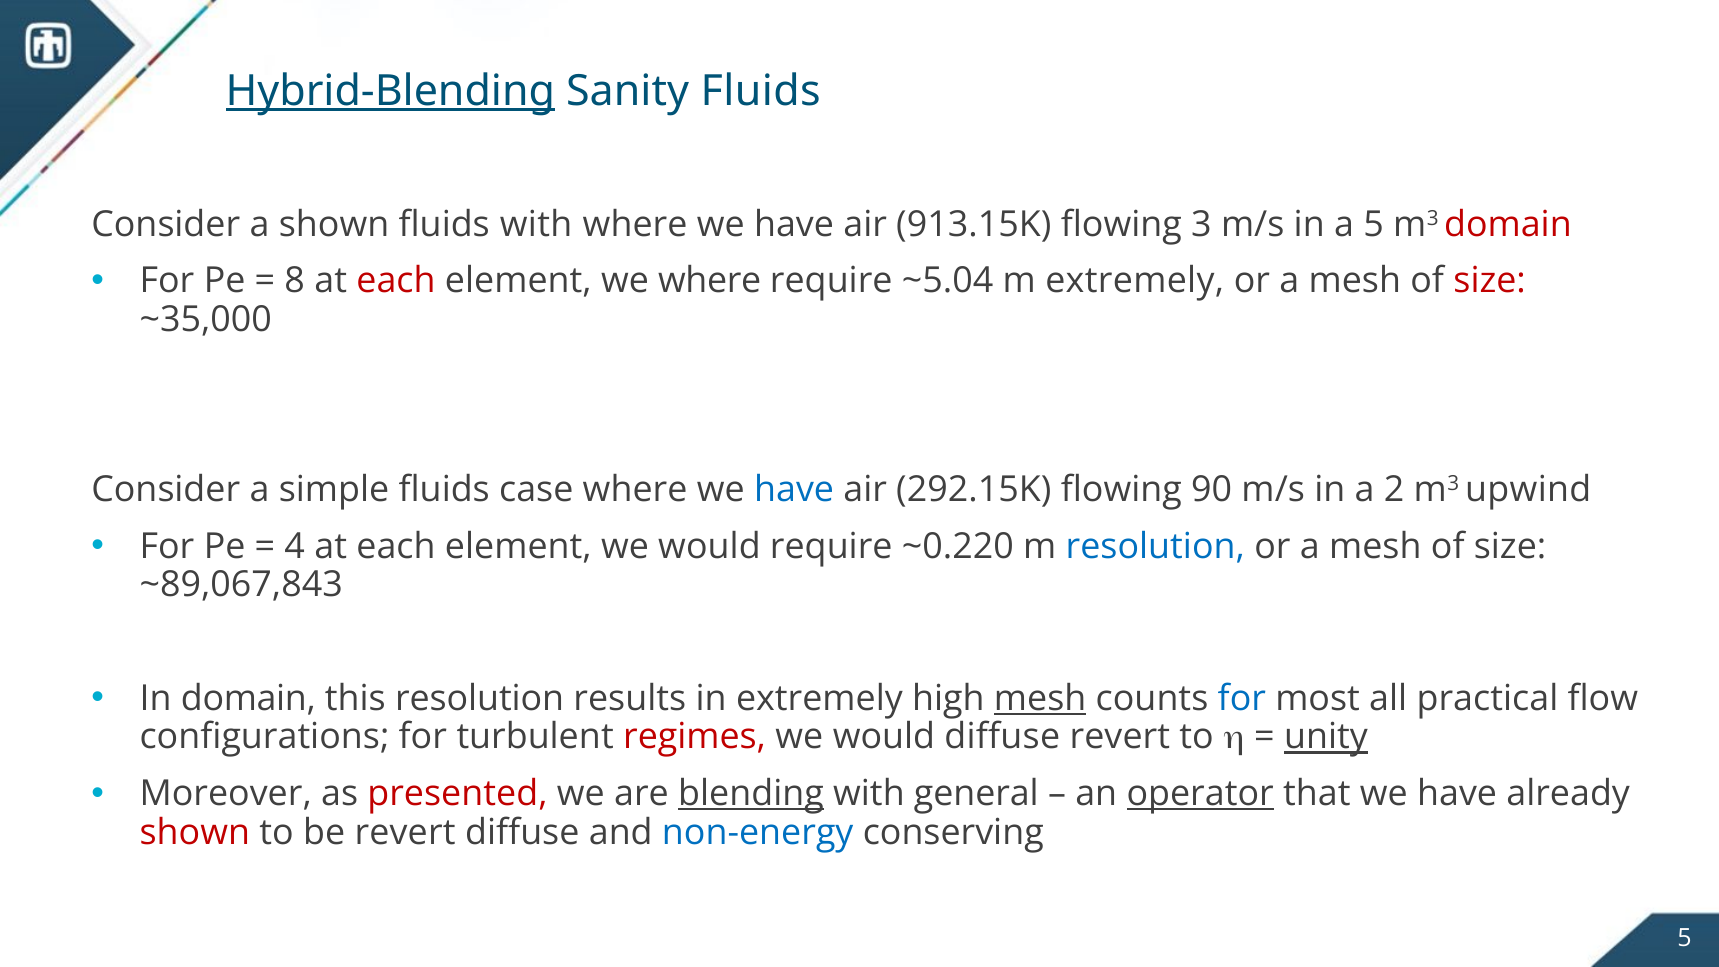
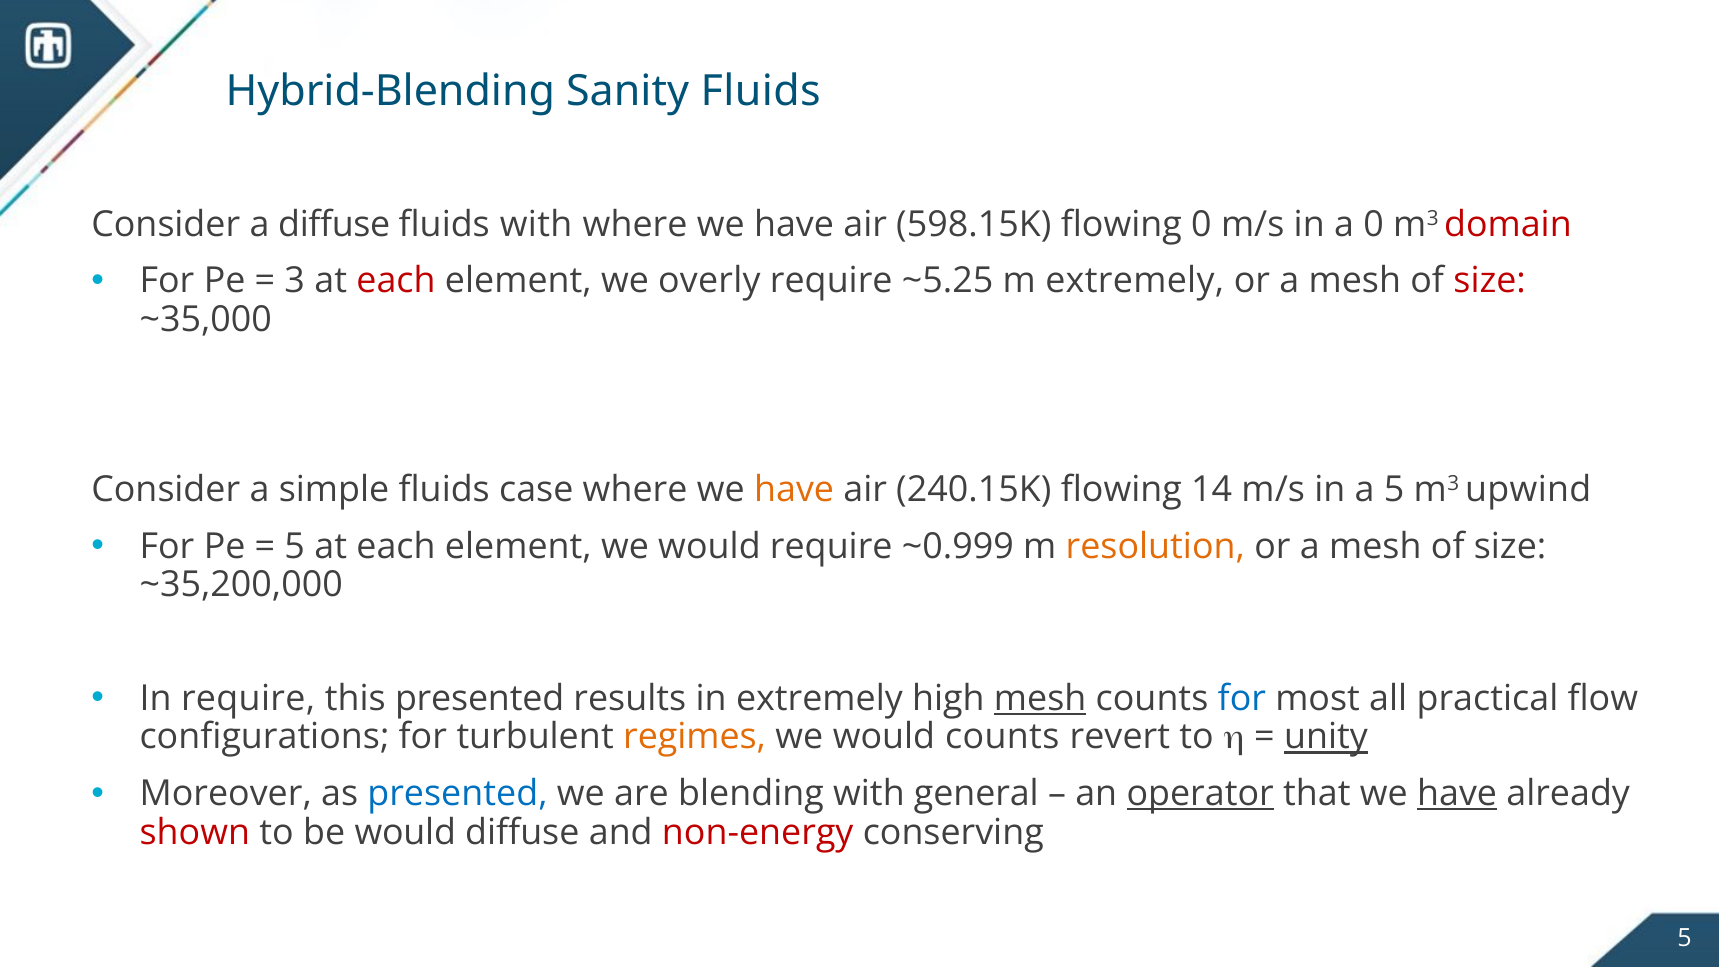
Hybrid-Blending underline: present -> none (390, 91)
a shown: shown -> diffuse (334, 224)
913.15K: 913.15K -> 598.15K (974, 224)
flowing 3: 3 -> 0 (1201, 224)
a 5: 5 -> 0 (1374, 224)
8: 8 -> 3 (295, 281)
we where: where -> overly (709, 281)
~5.04: ~5.04 -> ~5.25 (948, 281)
have colour: blue -> orange (794, 490)
292.15K: 292.15K -> 240.15K (974, 490)
90: 90 -> 14 (1212, 490)
a 2: 2 -> 5 (1394, 490)
4: 4 -> 5 (295, 546)
~0.220: ~0.220 -> ~0.999 (958, 546)
resolution colour: blue -> orange (1155, 546)
~89,067,843: ~89,067,843 -> ~35,200,000 (241, 585)
In domain: domain -> require (248, 698)
this resolution: resolution -> presented (480, 698)
regimes colour: red -> orange (695, 737)
would diffuse: diffuse -> counts (1002, 737)
presented colour: red -> blue (457, 794)
blending underline: present -> none (751, 794)
have underline: none -> present (1457, 794)
be revert: revert -> would (405, 832)
non-energy colour: blue -> red (758, 832)
